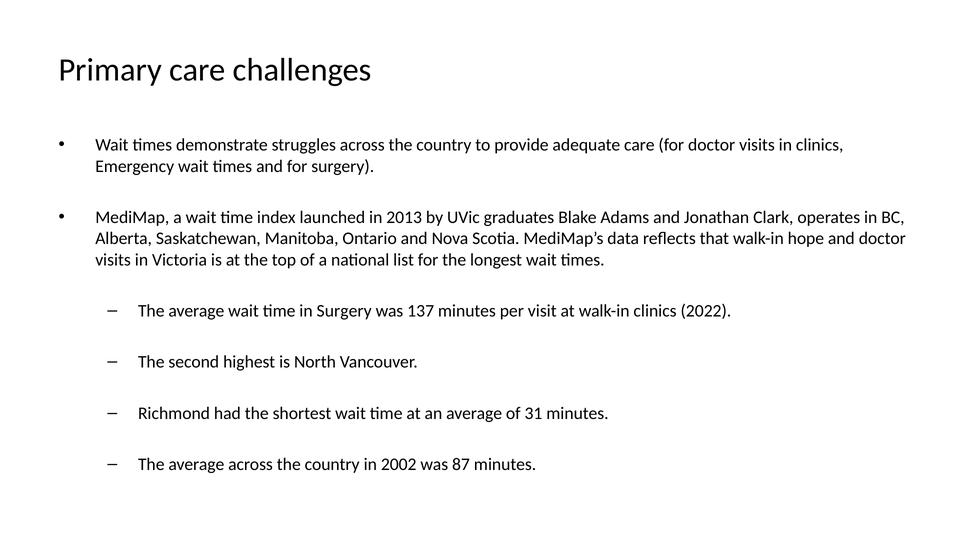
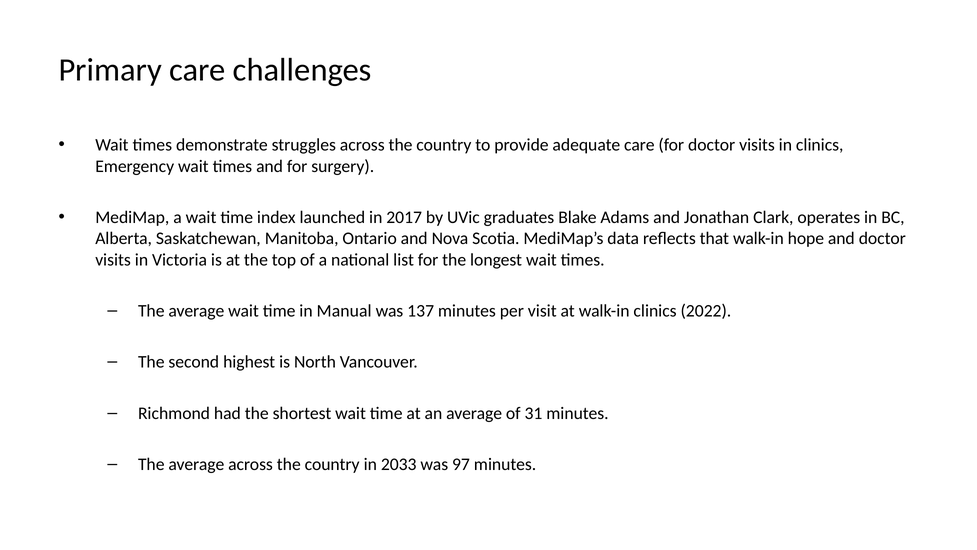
2013: 2013 -> 2017 (404, 217)
in Surgery: Surgery -> Manual (344, 311)
2002: 2002 -> 2033 (399, 464)
87: 87 -> 97 (461, 464)
